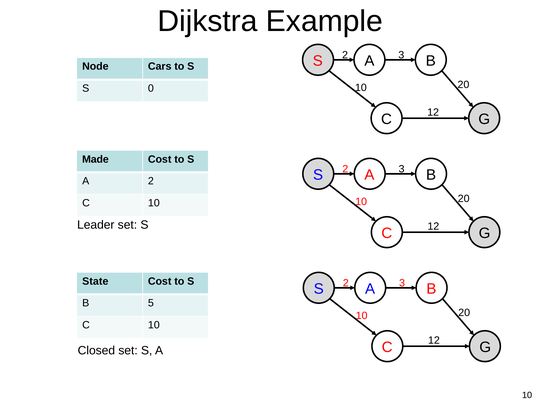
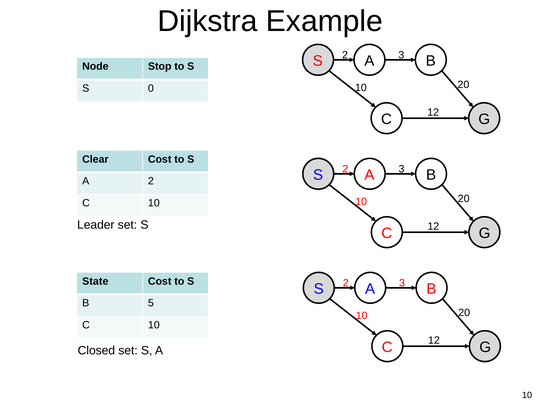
Cars: Cars -> Stop (160, 67)
Made: Made -> Clear (95, 159)
